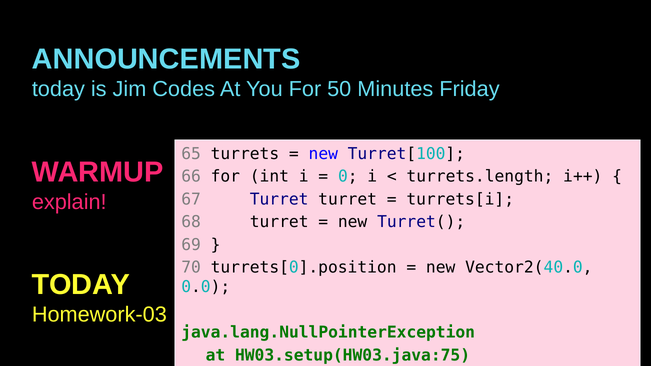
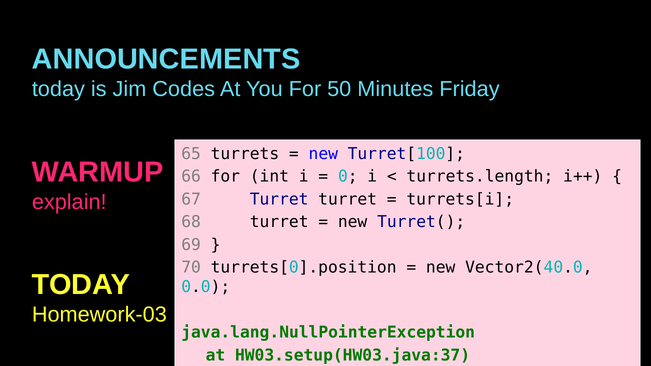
HW03.setup(HW03.java:75: HW03.setup(HW03.java:75 -> HW03.setup(HW03.java:37 (353, 356)
